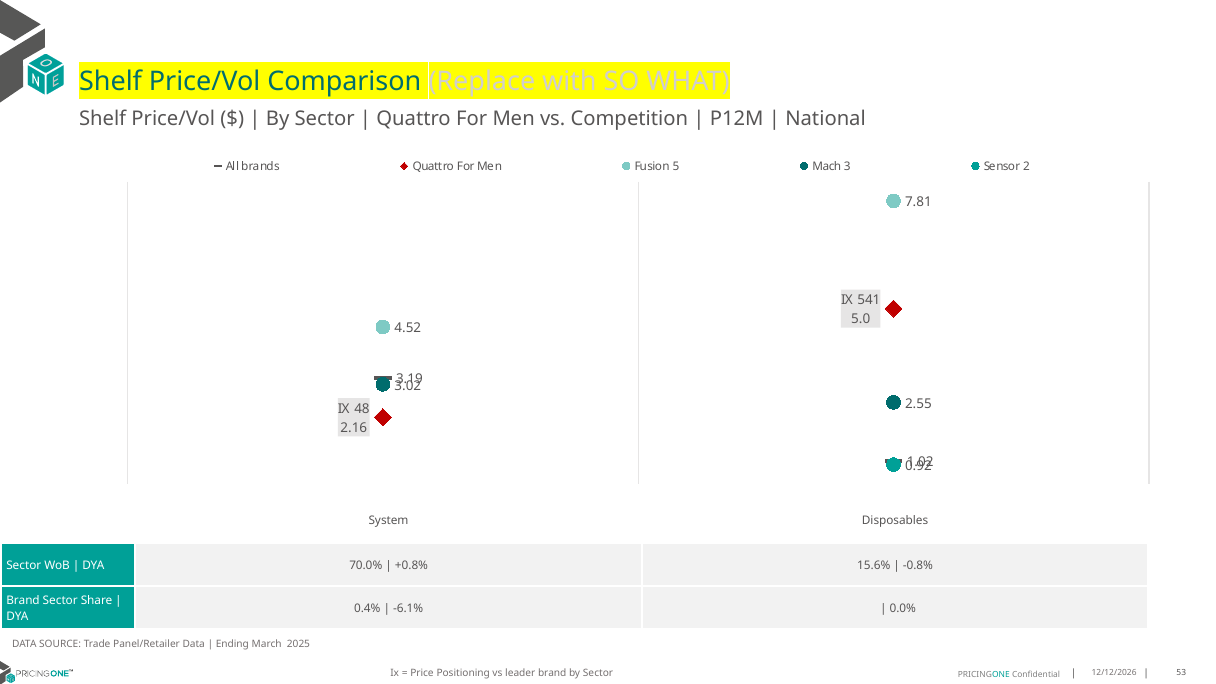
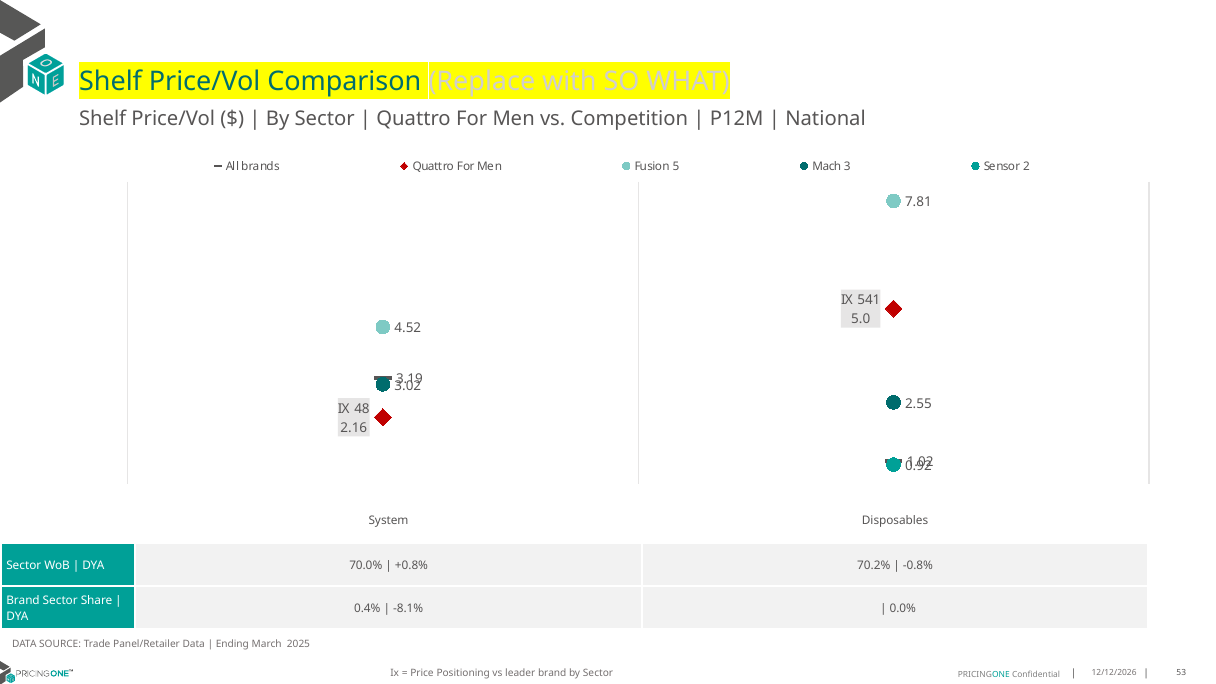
15.6%: 15.6% -> 70.2% (874, 565)
-6.1%: -6.1% -> -8.1% (408, 608)
